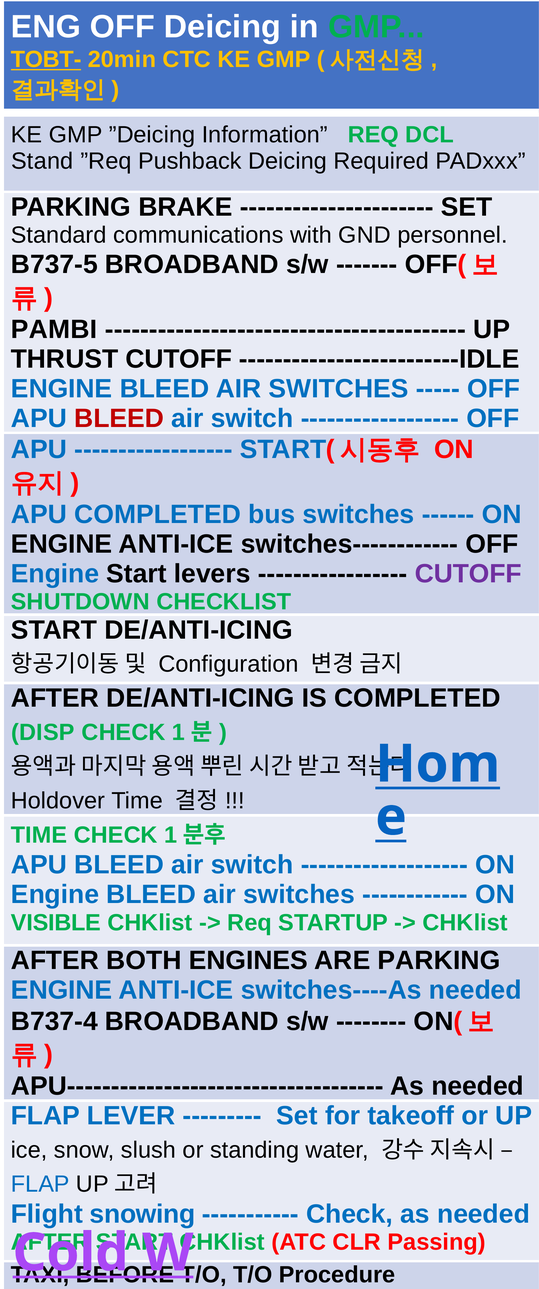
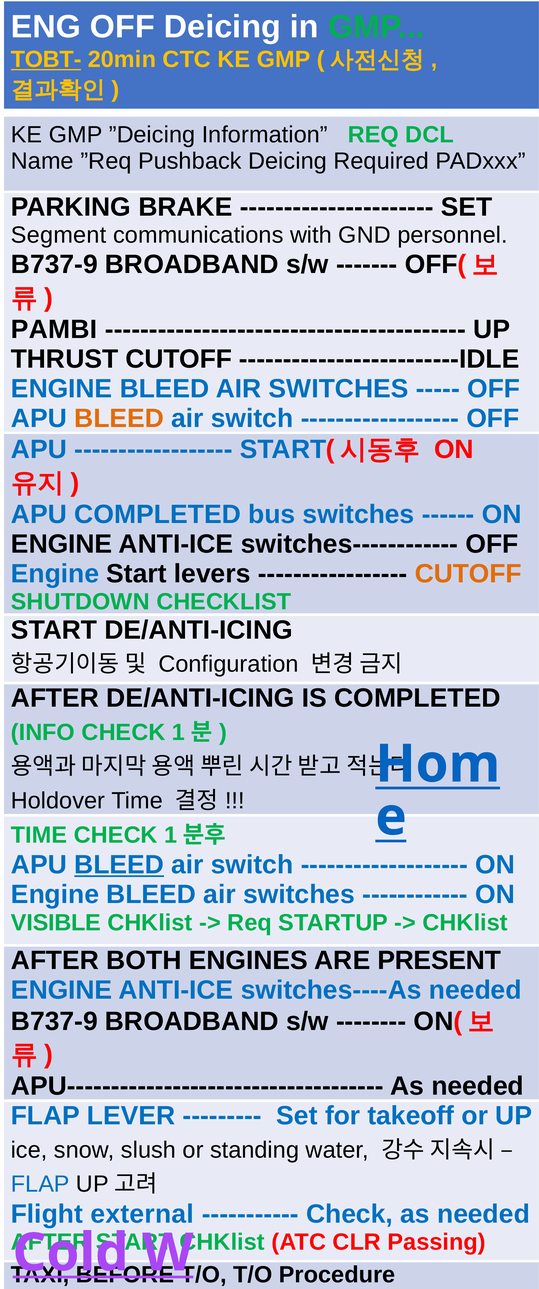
Stand: Stand -> Name (42, 161)
Standard: Standard -> Segment (59, 235)
B737-5: B737-5 -> B737-9 (54, 265)
BLEED colour: red -> orange (119, 419)
CUTOFF colour: purple -> orange (468, 574)
DISP: DISP -> INFO (43, 733)
BLEED underline: none -> present (119, 865)
ARE PARKING: PARKING -> PRESENT (439, 961)
B737-4: B737-4 -> B737-9 (54, 1022)
snowing: snowing -> external (142, 1215)
